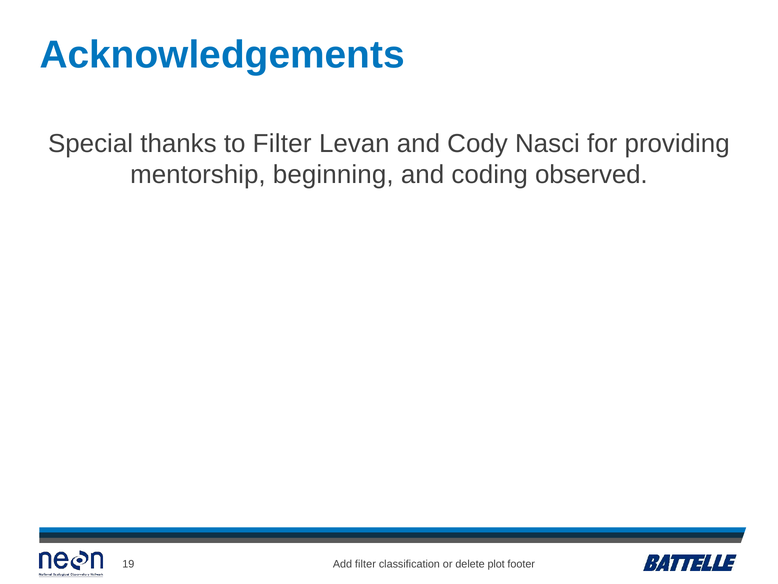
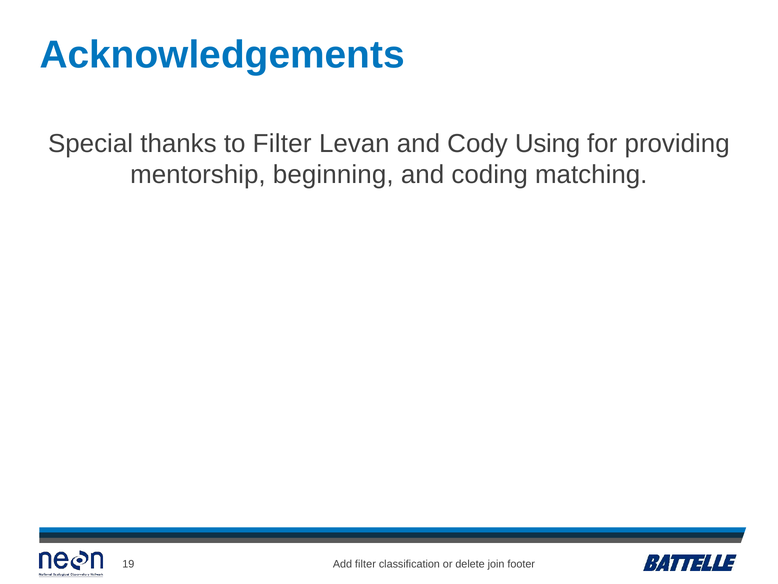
Nasci: Nasci -> Using (548, 143)
observed: observed -> matching (591, 175)
plot: plot -> join (496, 564)
